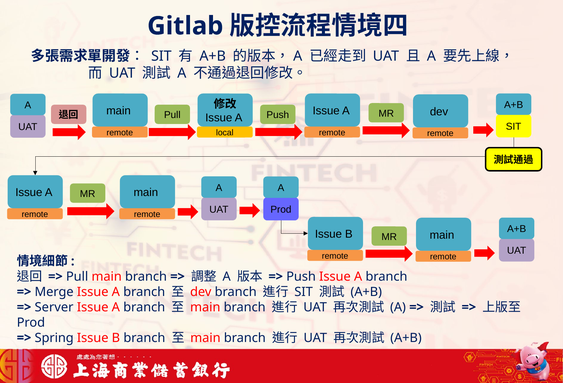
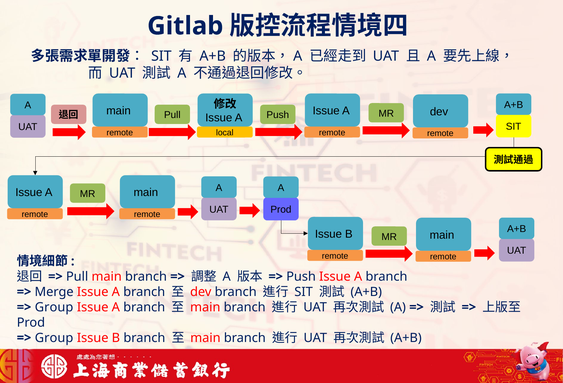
Server: Server -> Group (54, 307)
Spring: Spring -> Group (54, 338)
